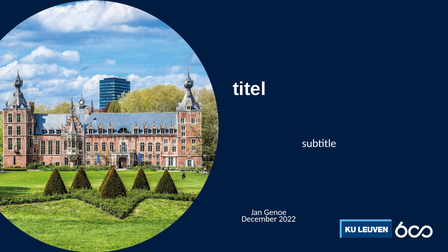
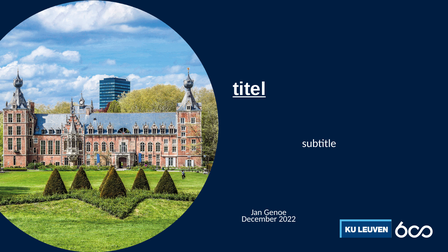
titel underline: none -> present (249, 89)
